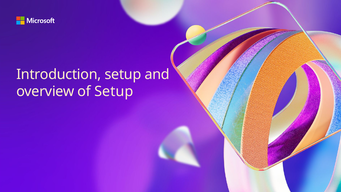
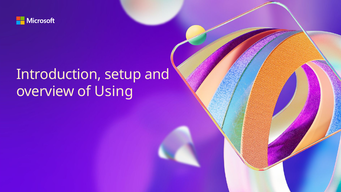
of Setup: Setup -> Using (114, 91)
